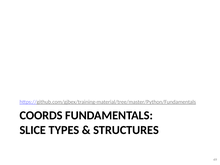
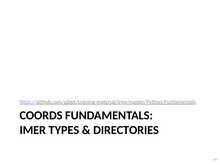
SLICE: SLICE -> IMER (33, 130)
STRUCTURES: STRUCTURES -> DIRECTORIES (126, 130)
